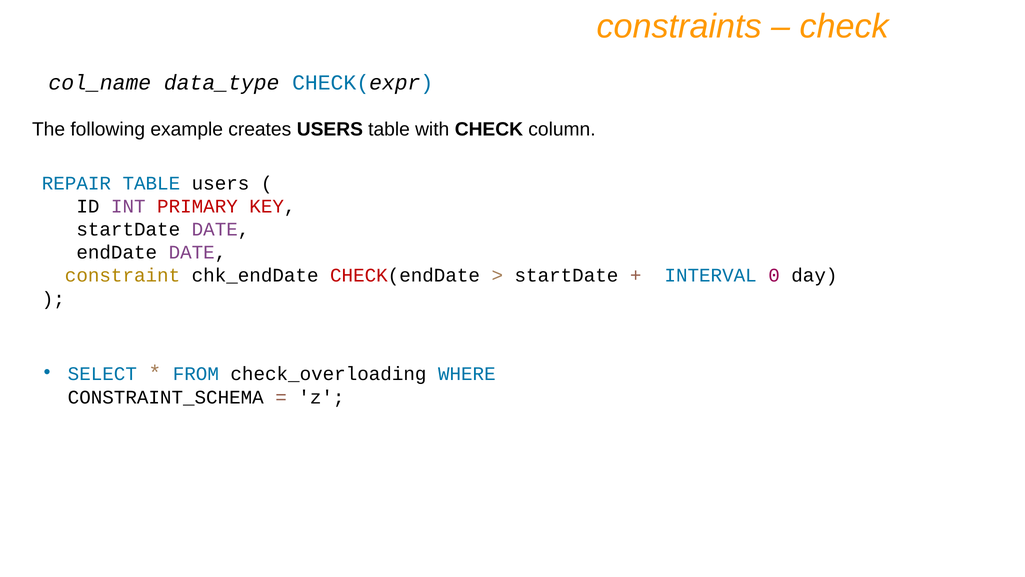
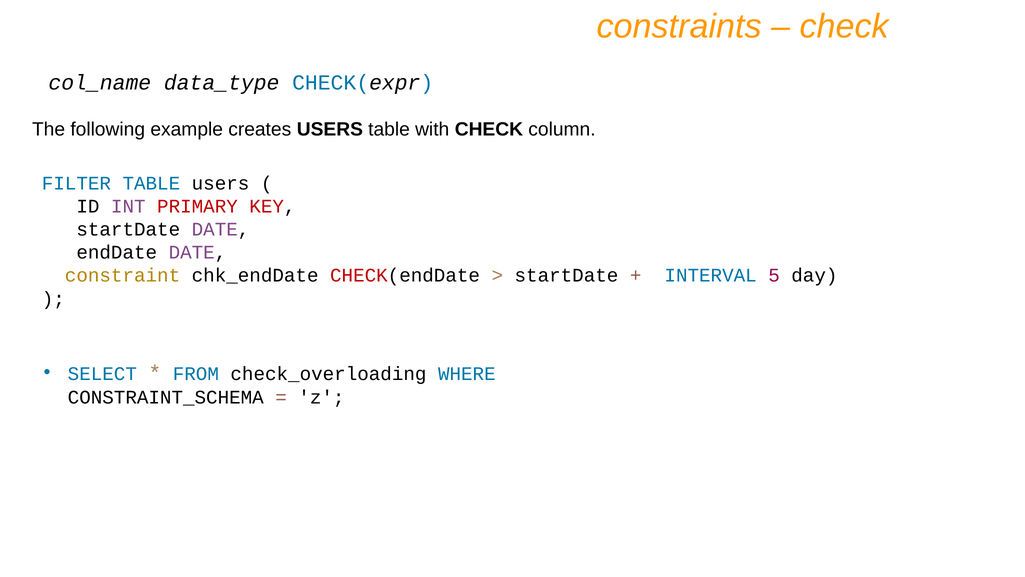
REPAIR: REPAIR -> FILTER (76, 183)
0: 0 -> 5 (774, 275)
